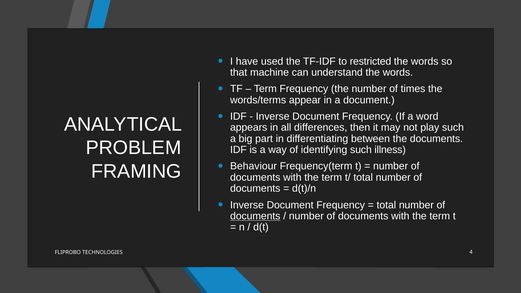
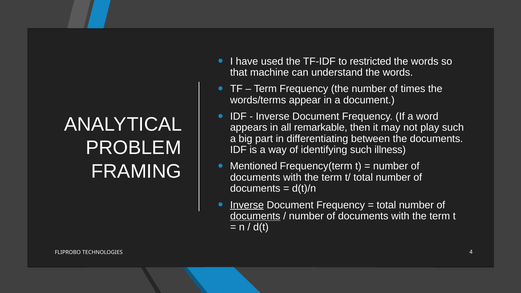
differences: differences -> remarkable (321, 128)
Behaviour: Behaviour -> Mentioned (254, 166)
Inverse underline: none -> present (247, 205)
